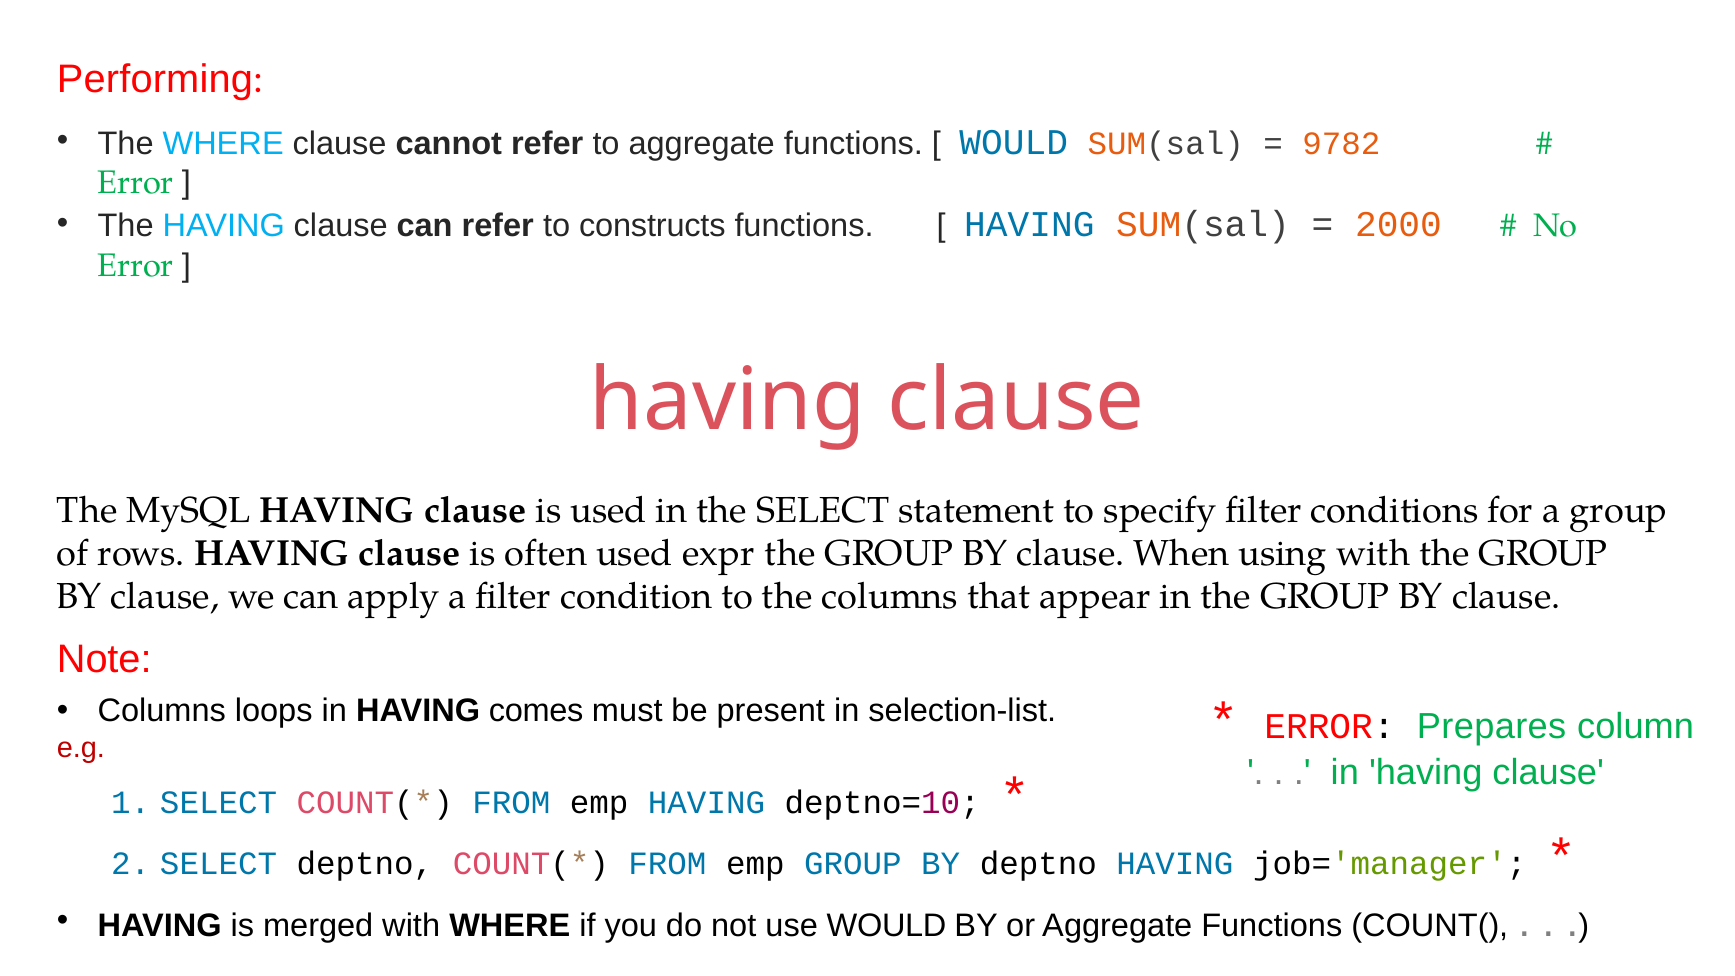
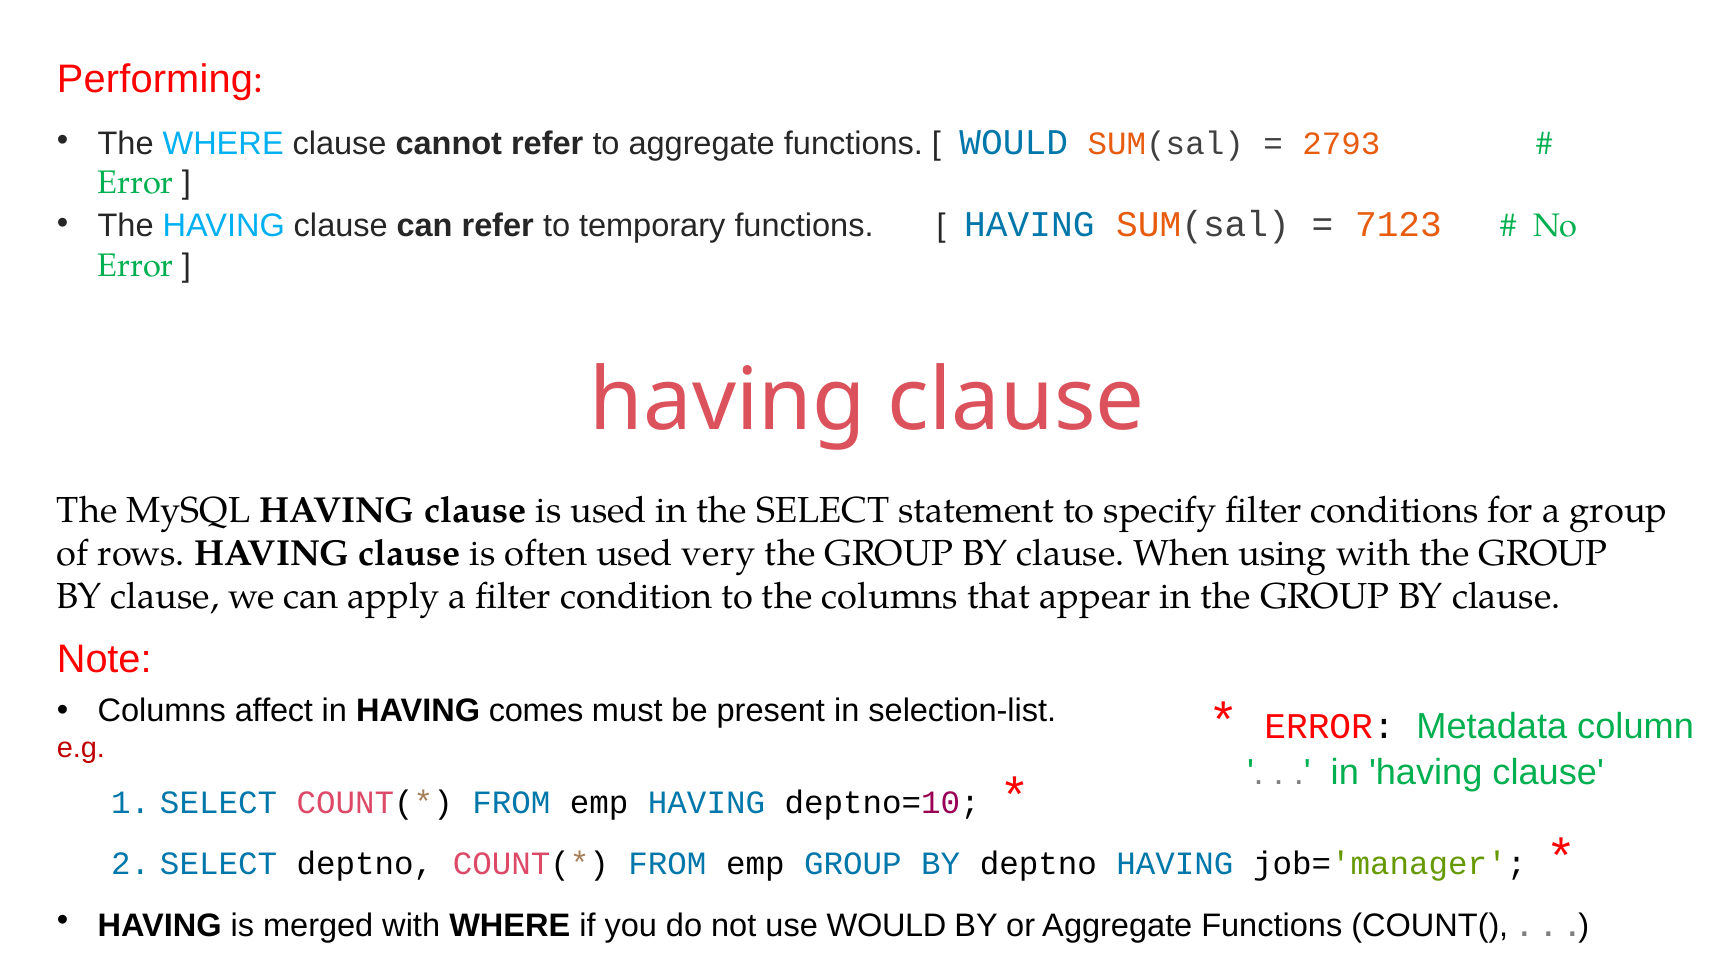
9782: 9782 -> 2793 (1341, 143)
constructs: constructs -> temporary (652, 226)
2000: 2000 -> 7123 (1398, 225)
expr: expr -> very (719, 554)
loops: loops -> affect (274, 711)
Prepares: Prepares -> Metadata (1492, 727)
